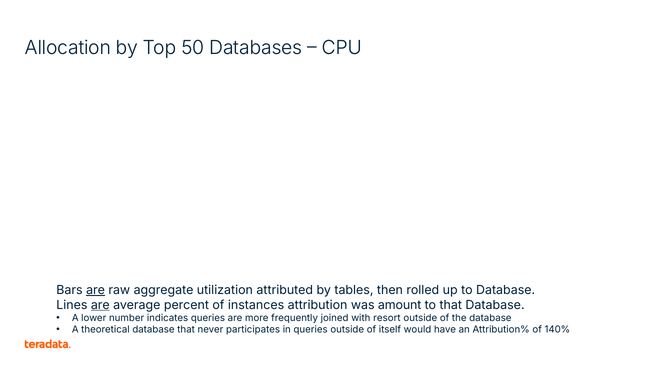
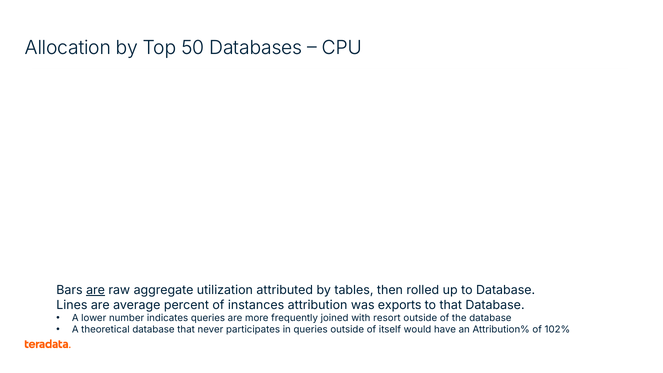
are underline: present -> none (100, 305)
amount: amount -> exports (400, 305)
140%: 140% -> 102% (557, 330)
